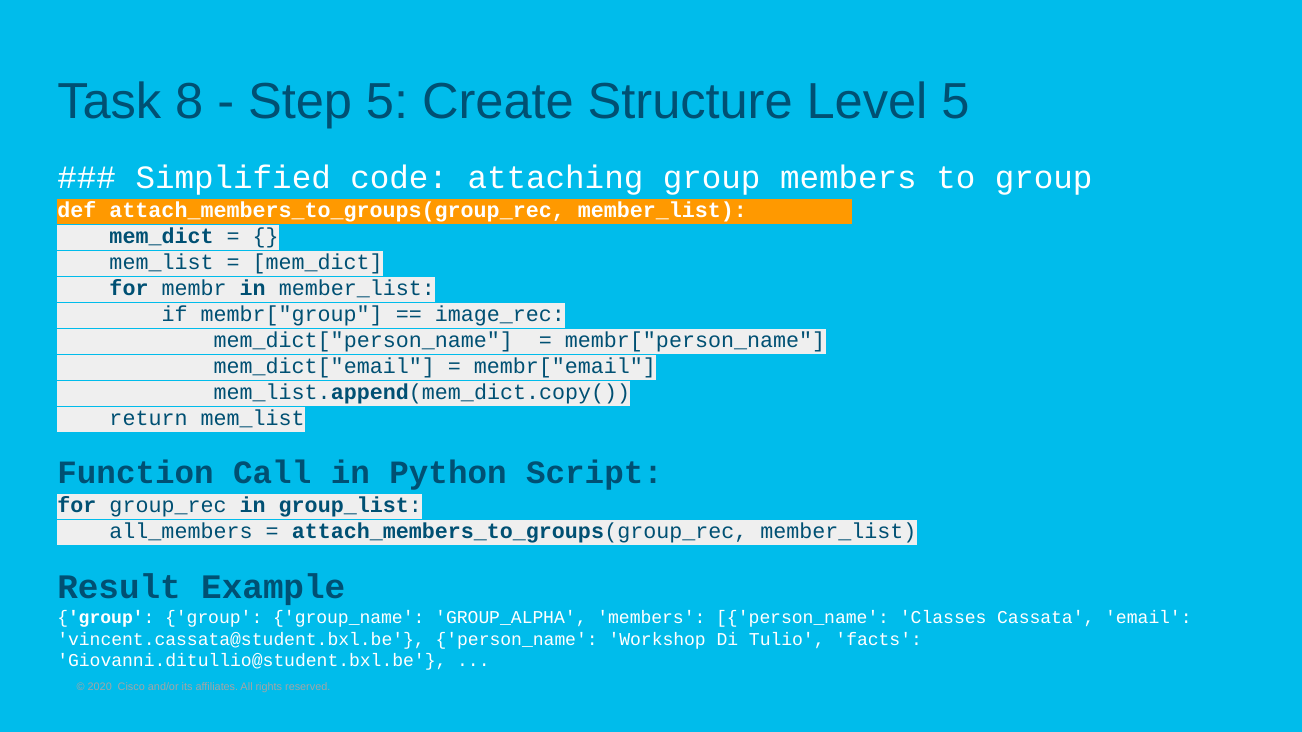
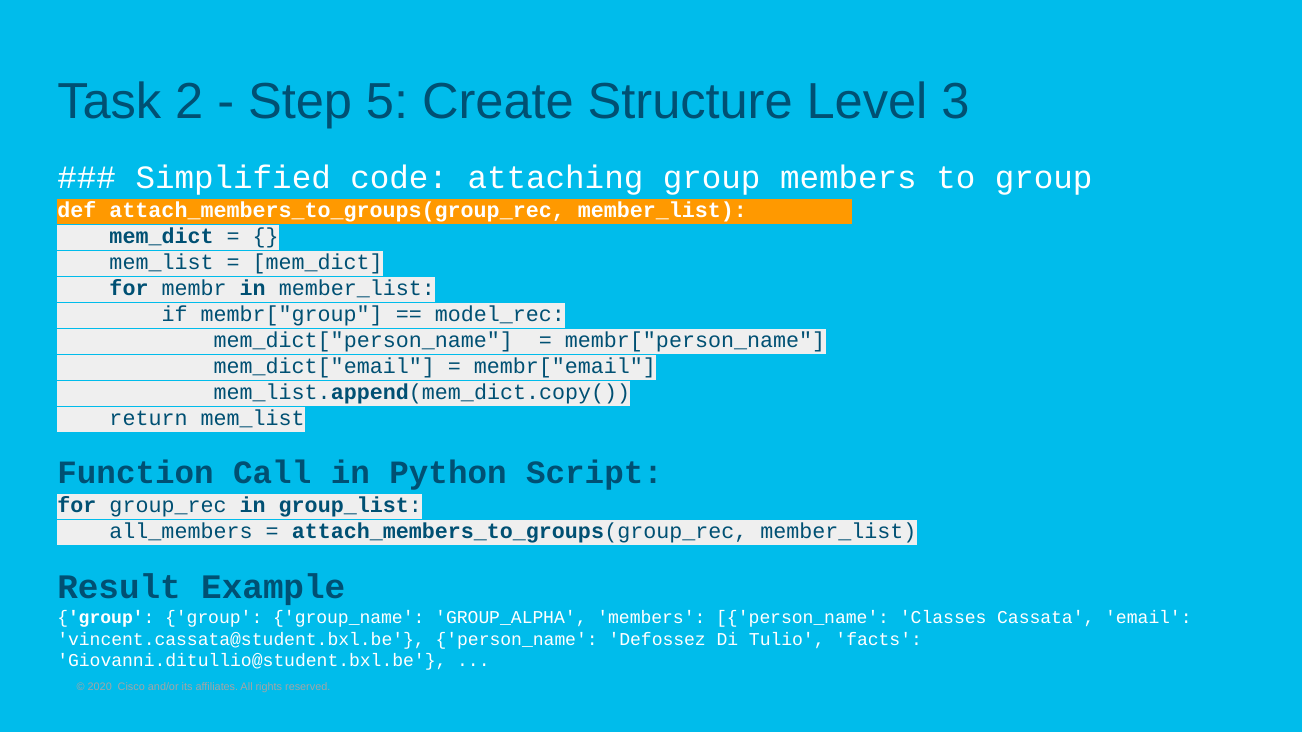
8: 8 -> 2 (189, 102)
Level 5: 5 -> 3 (955, 102)
image_rec: image_rec -> model_rec (500, 314)
Workshop: Workshop -> Defossez (657, 640)
